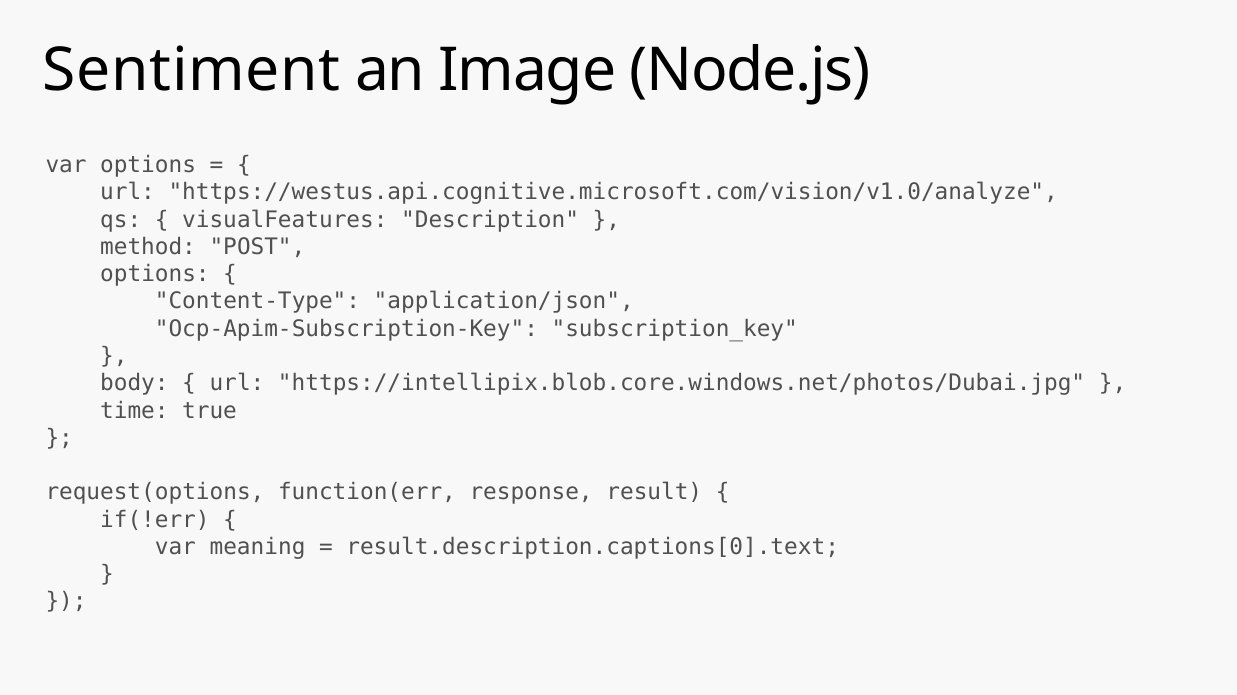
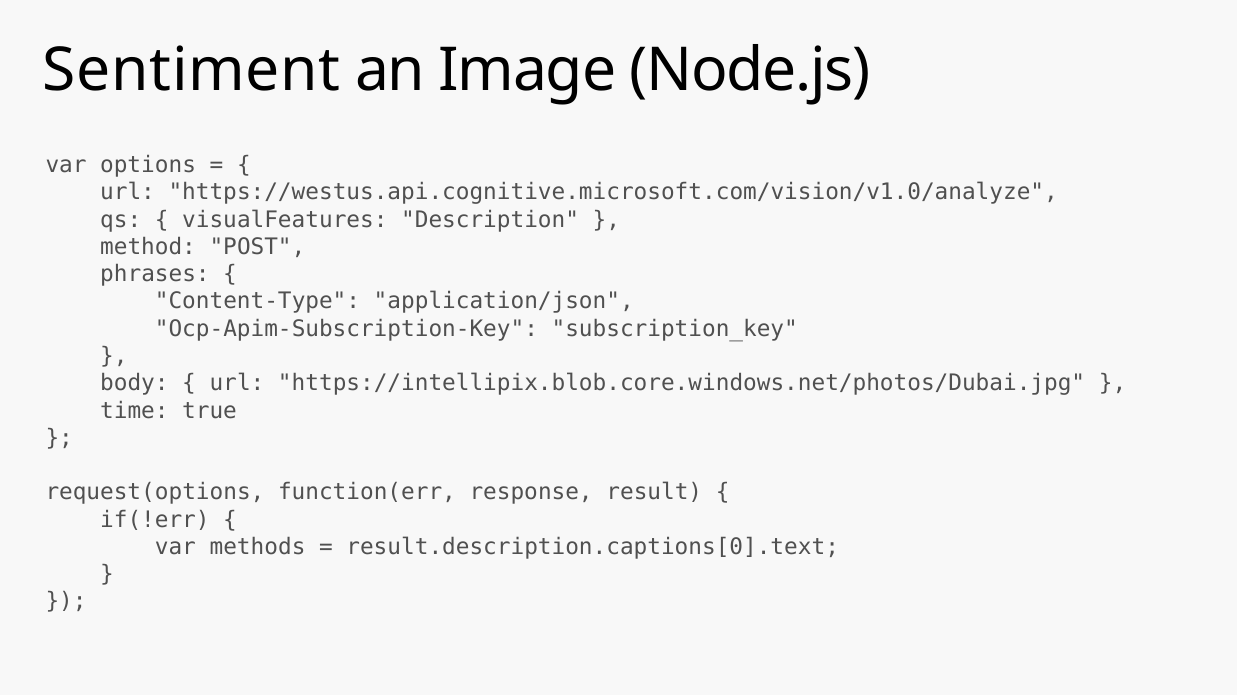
options: options -> phrases (155, 275)
meaning: meaning -> methods (258, 547)
